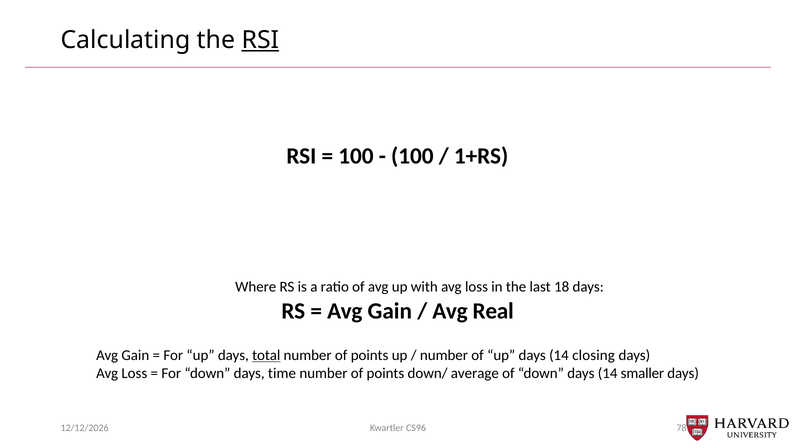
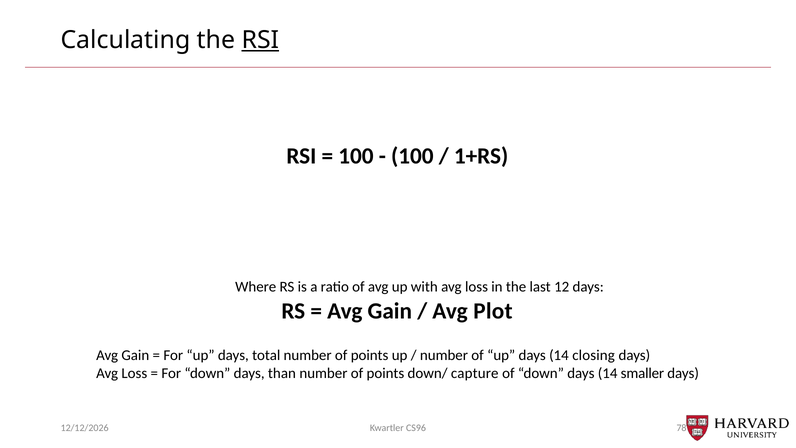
18: 18 -> 12 (562, 286)
Real: Real -> Plot (493, 311)
total underline: present -> none (266, 355)
time: time -> than (282, 373)
average: average -> capture (475, 373)
